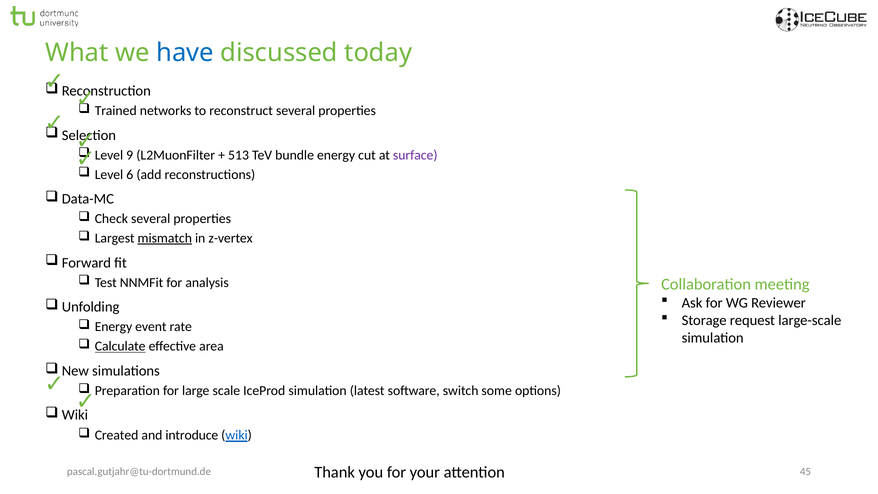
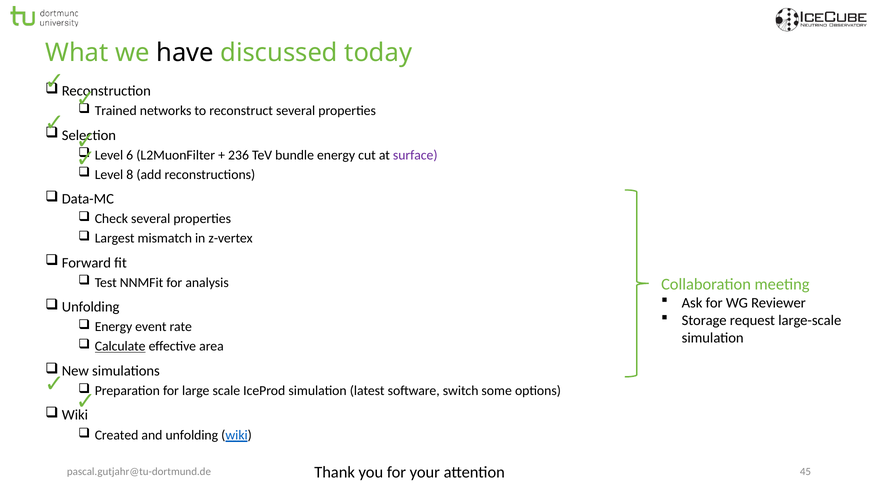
have colour: blue -> black (185, 53)
9: 9 -> 6 (130, 155)
513: 513 -> 236 (239, 155)
6: 6 -> 8 (130, 174)
mismatch underline: present -> none (165, 238)
introduce: introduce -> unfolding (192, 435)
